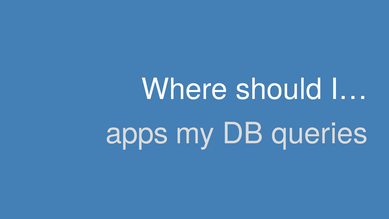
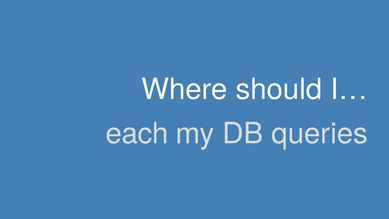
apps: apps -> each (137, 134)
